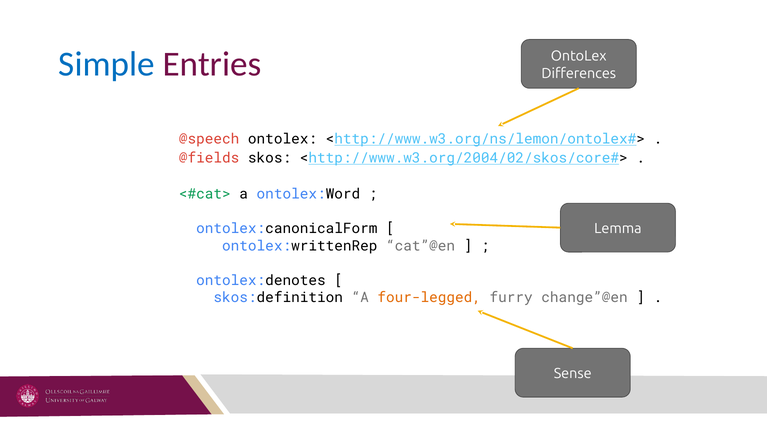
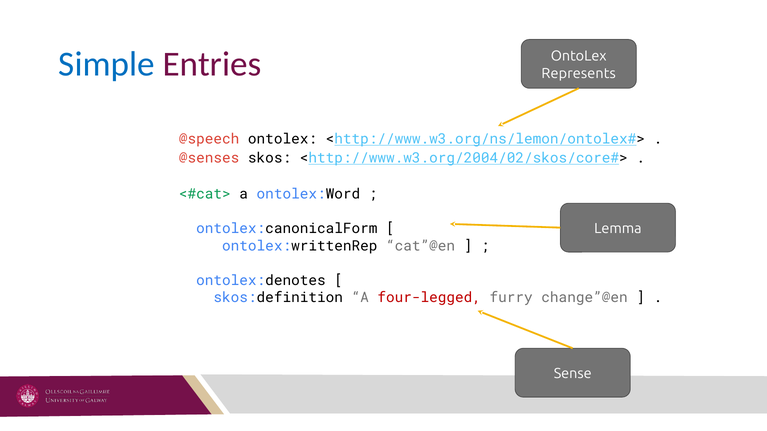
Differences: Differences -> Represents (579, 74)
@fields: @fields -> @senses (209, 158)
four-legged colour: orange -> red (429, 298)
